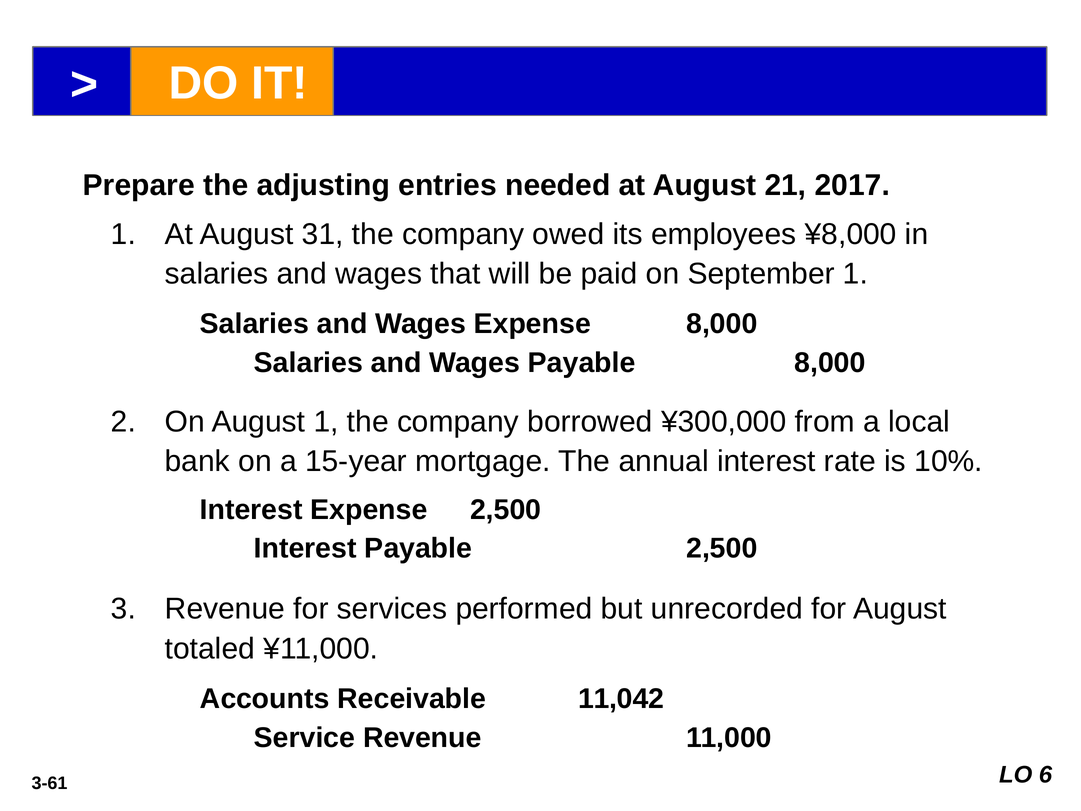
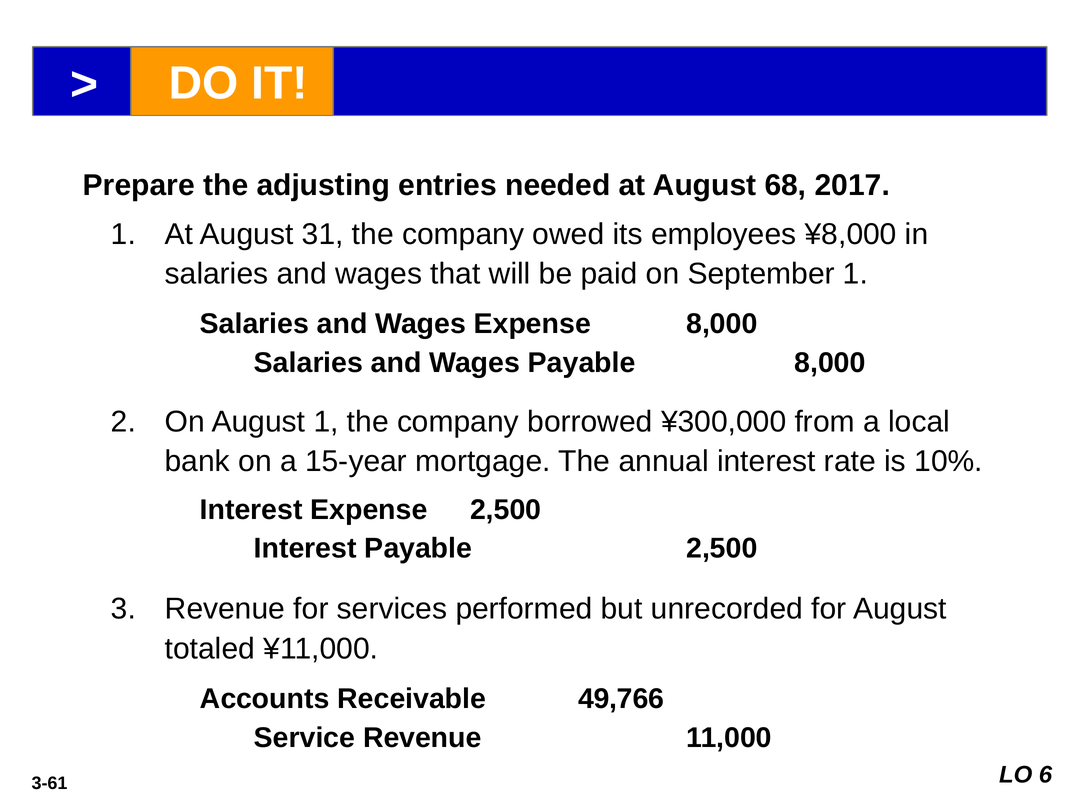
21: 21 -> 68 (785, 185)
11,042: 11,042 -> 49,766 (621, 699)
